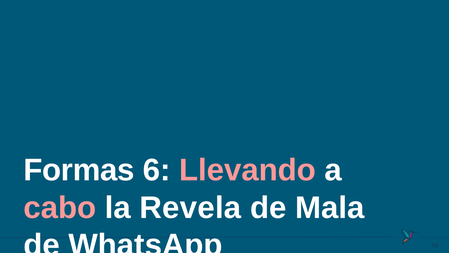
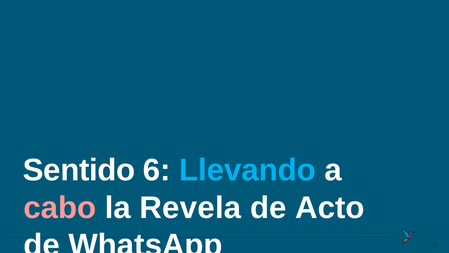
Formas: Formas -> Sentido (79, 170)
Llevando colour: pink -> light blue (248, 170)
Mala: Mala -> Acto (330, 207)
